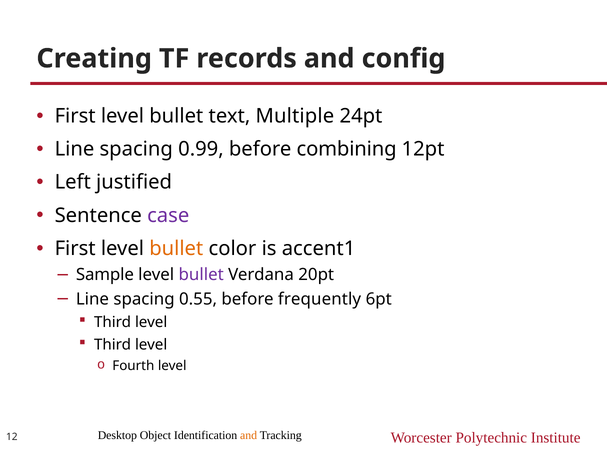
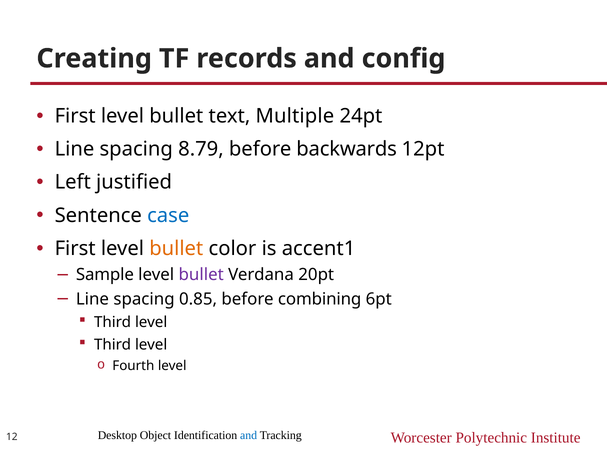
0.99: 0.99 -> 8.79 (201, 149)
combining: combining -> backwards (347, 149)
case colour: purple -> blue (168, 215)
0.55: 0.55 -> 0.85 (198, 299)
frequently: frequently -> combining (320, 299)
and colour: orange -> blue (249, 436)
